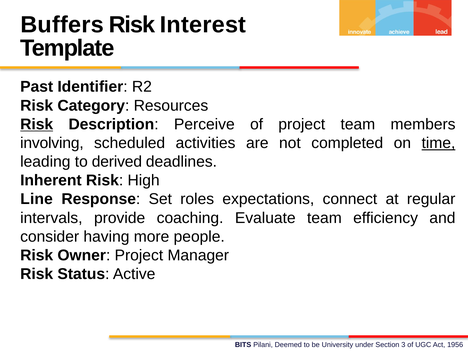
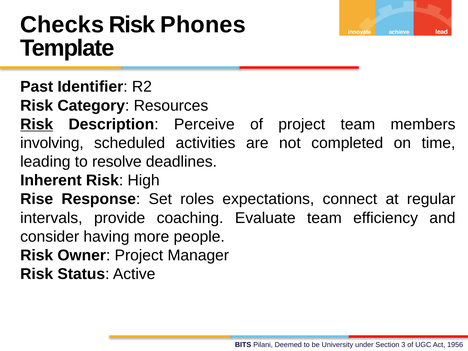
Buffers: Buffers -> Checks (62, 25)
Interest: Interest -> Phones (203, 25)
time underline: present -> none (438, 143)
derived: derived -> resolve (117, 162)
Line: Line -> Rise (37, 199)
